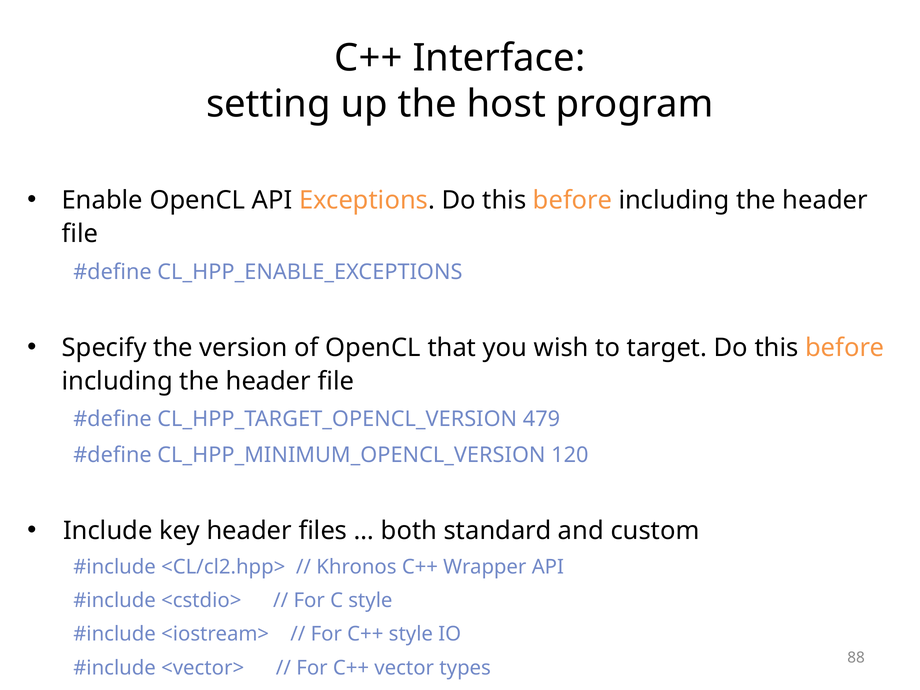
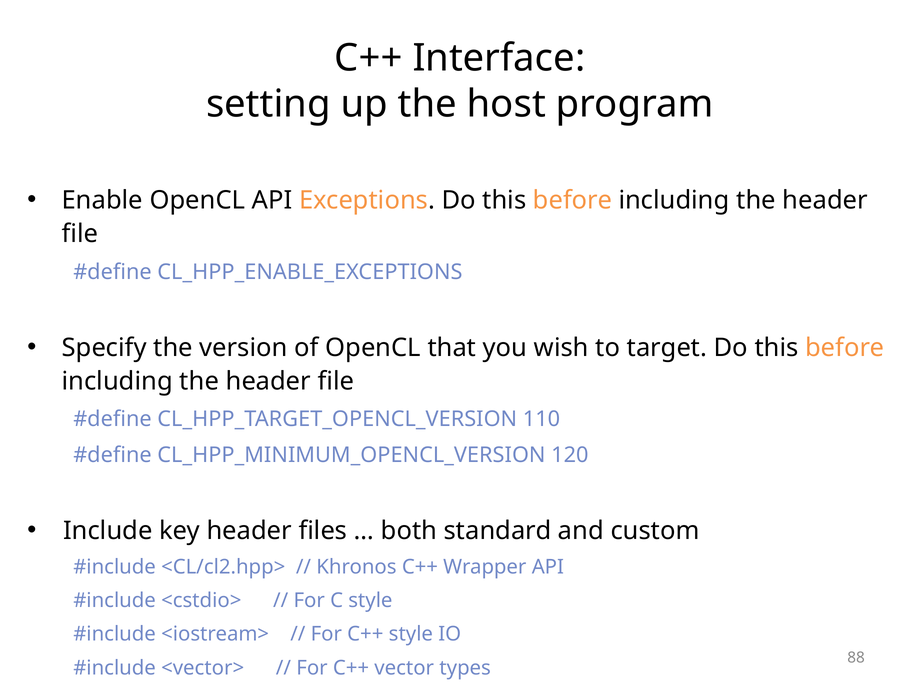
479: 479 -> 110 (541, 419)
